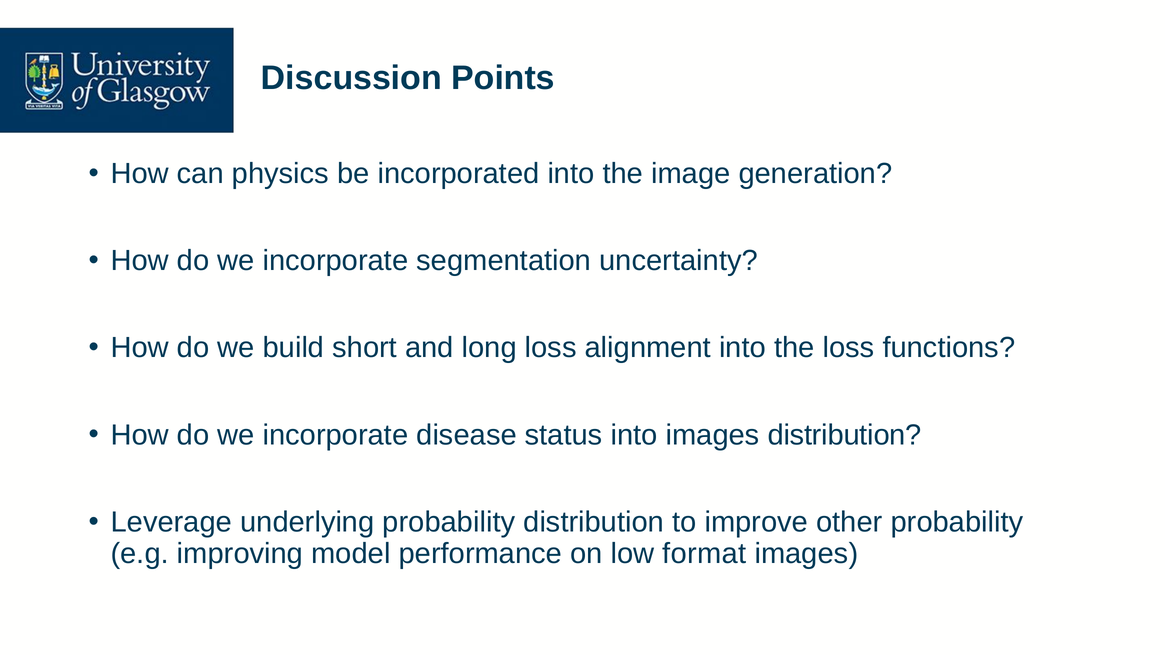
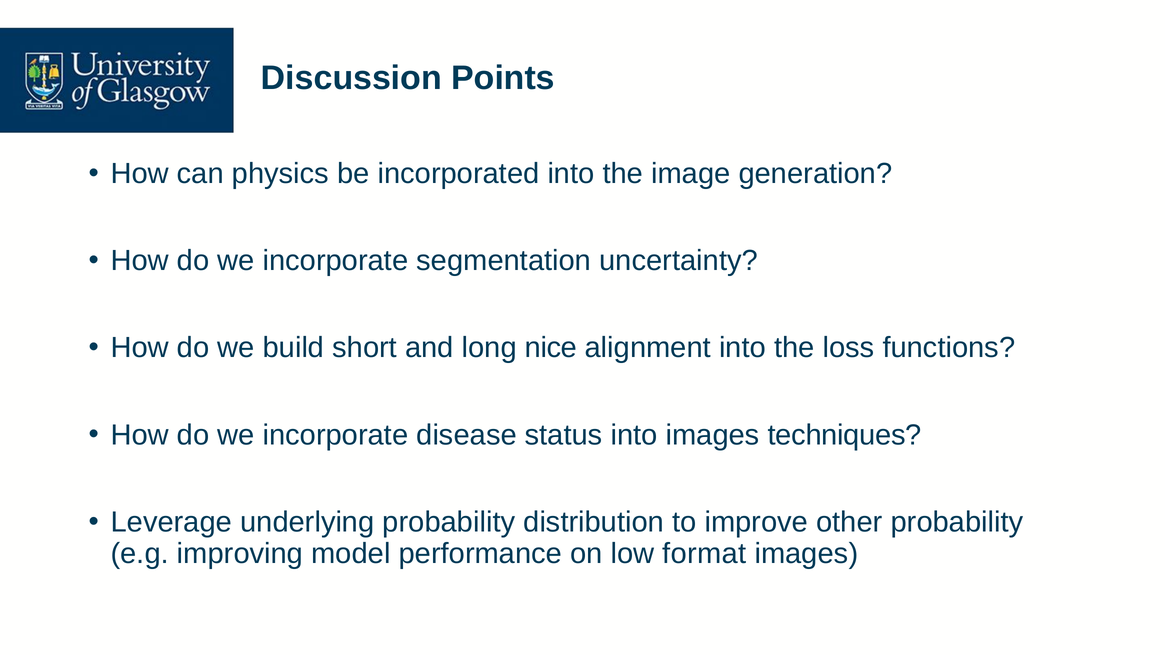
long loss: loss -> nice (551, 348)
images distribution: distribution -> techniques (845, 435)
